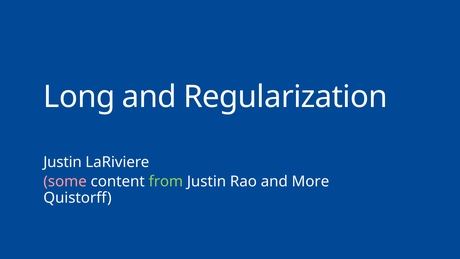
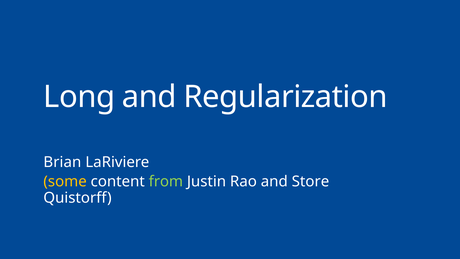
Justin: Justin -> Brian (62, 162)
some colour: pink -> yellow (65, 181)
More: More -> Store (310, 181)
